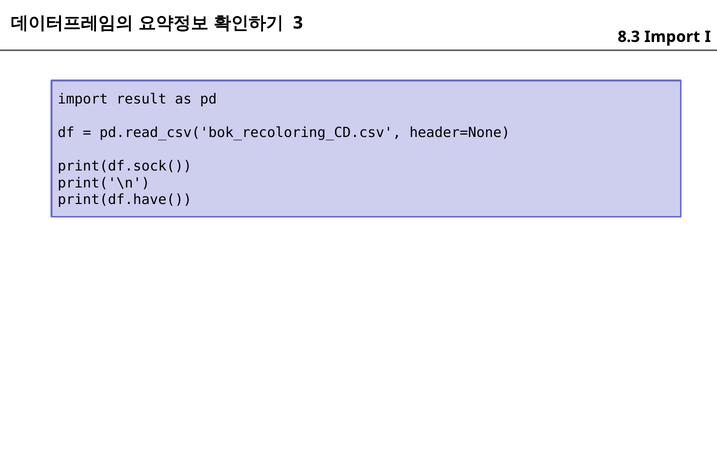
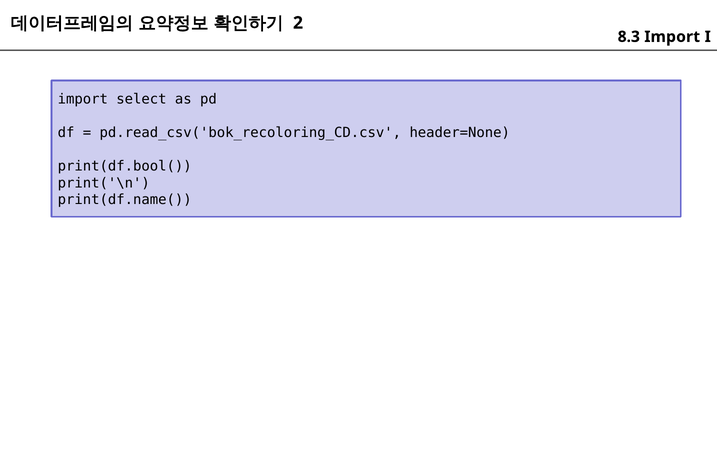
3: 3 -> 2 (298, 23)
result: result -> select (141, 99)
print(df.sock(: print(df.sock( -> print(df.bool( (125, 166)
print(df.have(: print(df.have( -> print(df.name( (125, 200)
